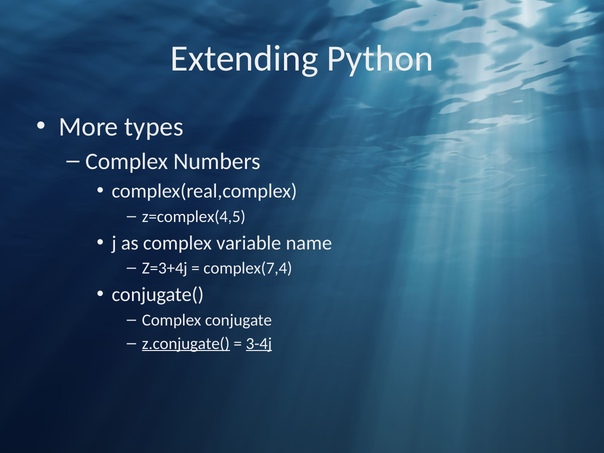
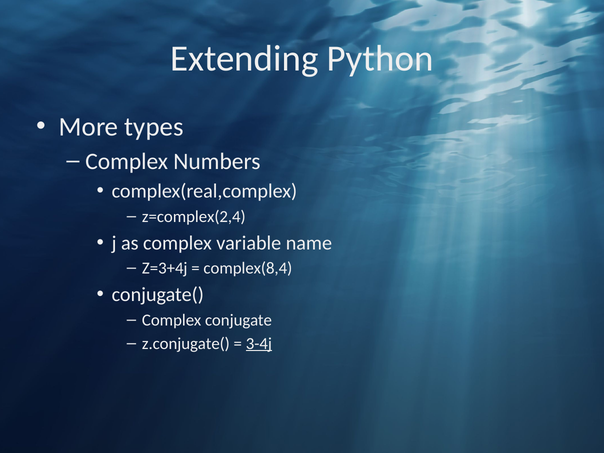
z=complex(4,5: z=complex(4,5 -> z=complex(2,4 (194, 217)
complex(7,4: complex(7,4 -> complex(8,4 (248, 268)
z.conjugate( underline: present -> none (186, 344)
